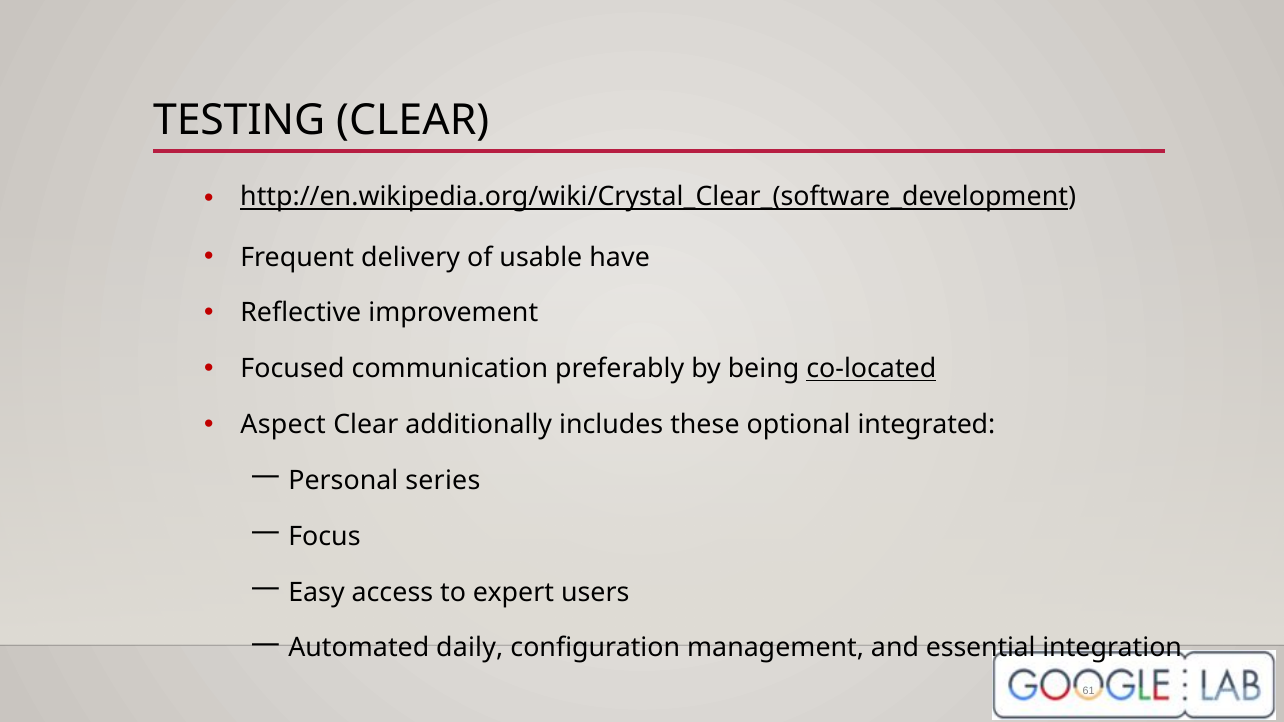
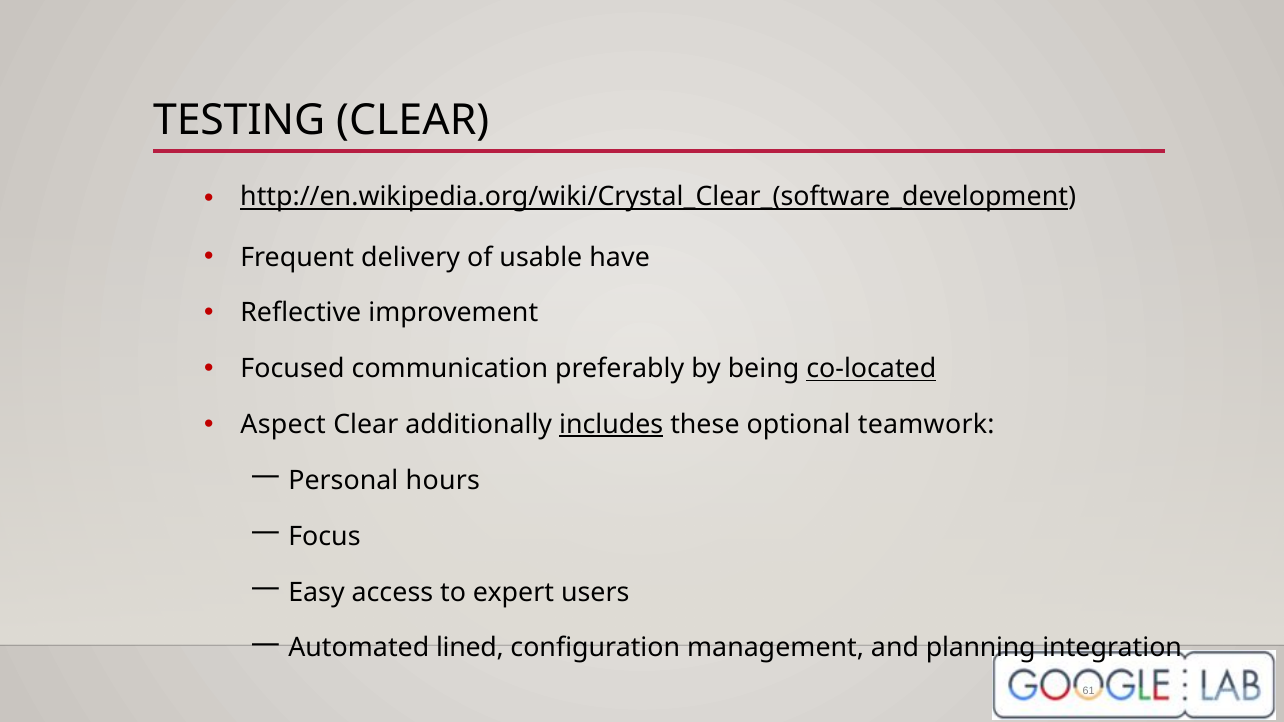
includes underline: none -> present (611, 425)
integrated: integrated -> teamwork (926, 425)
series: series -> hours (443, 481)
daily: daily -> lined (470, 648)
essential: essential -> planning (981, 648)
